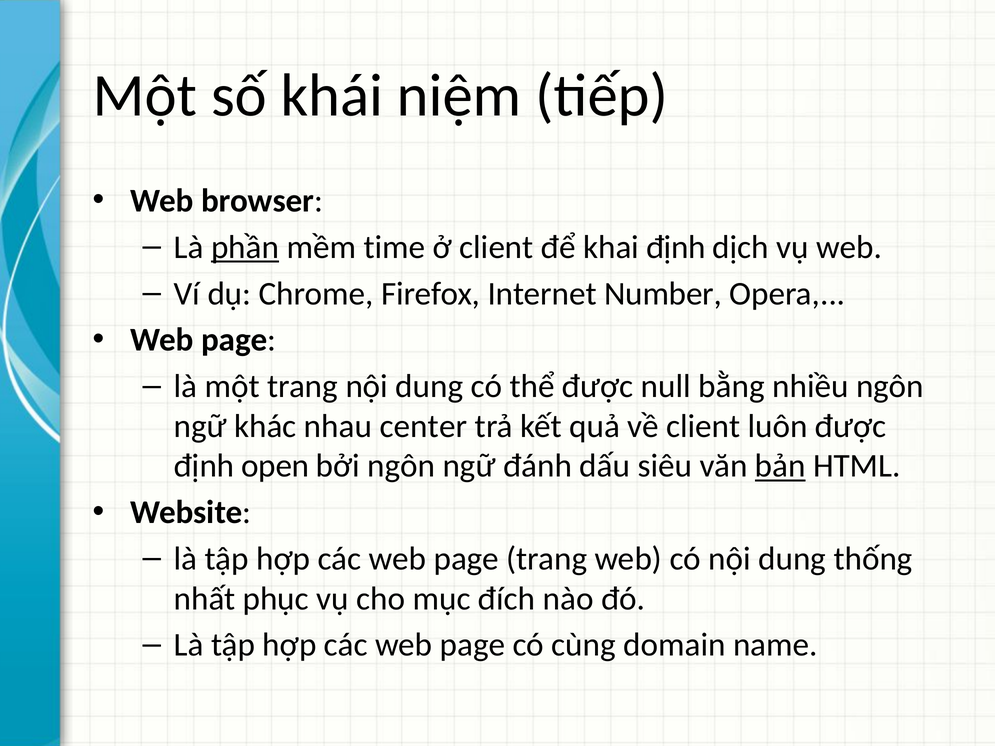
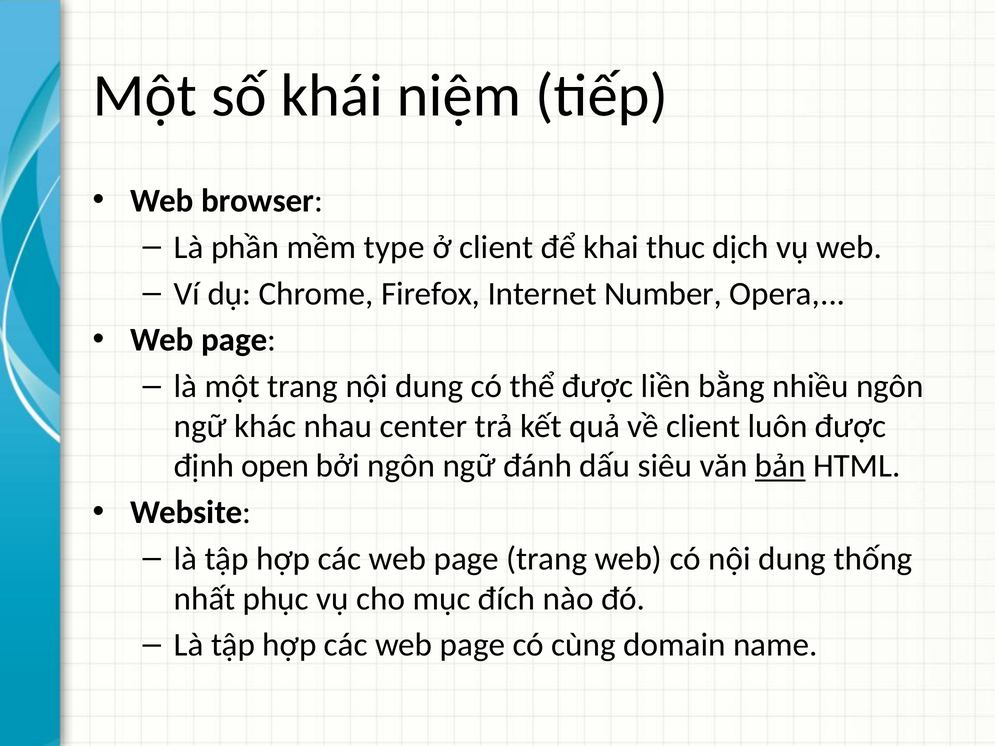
phần underline: present -> none (245, 247)
time: time -> type (394, 247)
khai định: định -> thuc (676, 247)
null: null -> liền (666, 387)
